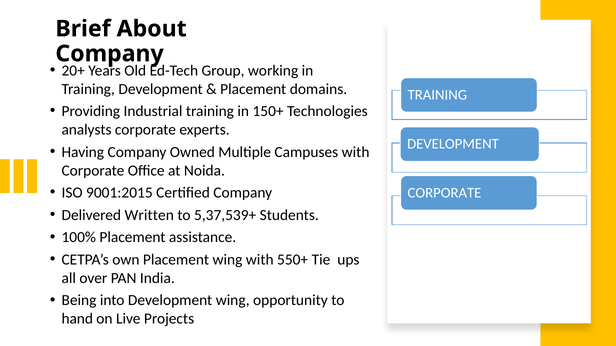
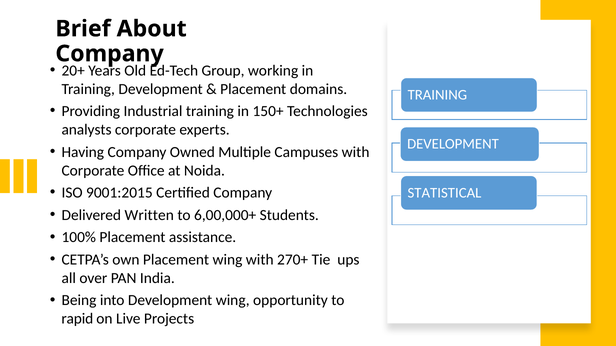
CORPORATE: CORPORATE -> STATISTICAL (444, 193)
5,37,539+: 5,37,539+ -> 6,00,000+ (225, 215)
550+: 550+ -> 270+ (293, 260)
hand: hand -> rapid (77, 319)
